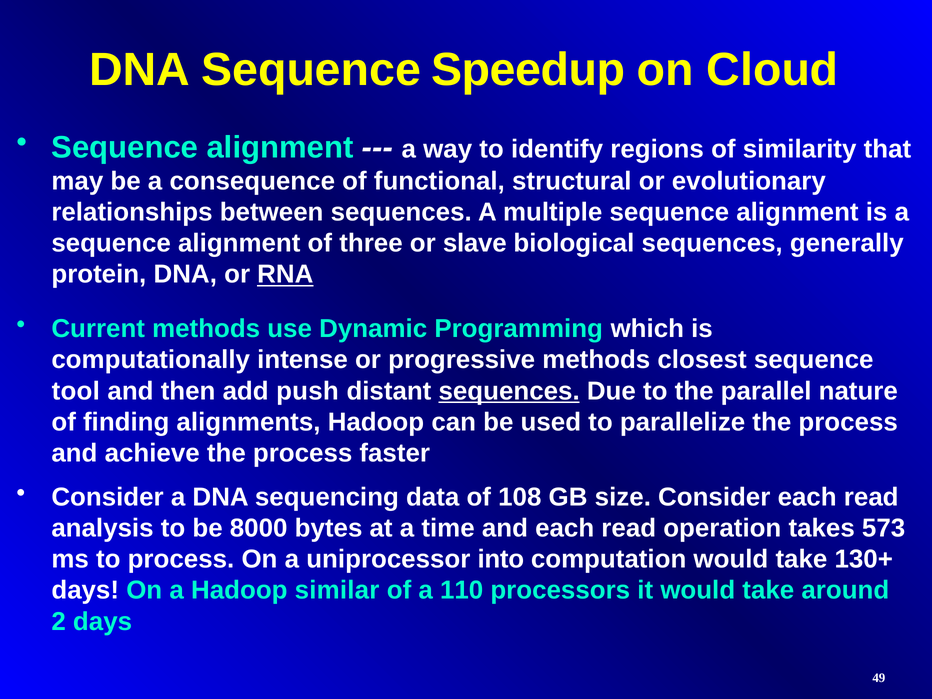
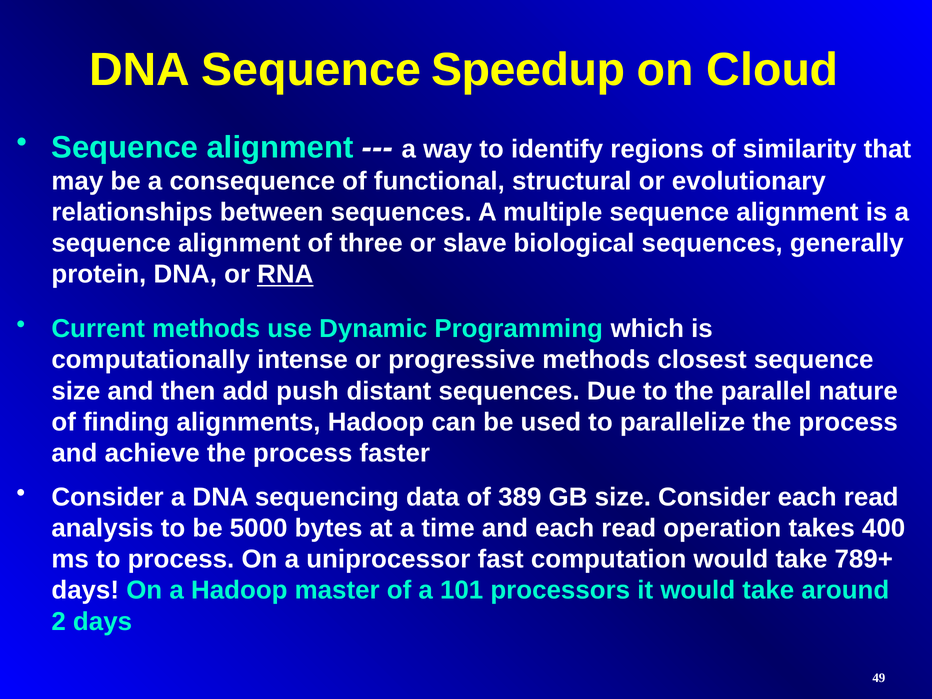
tool: tool -> size (76, 391)
sequences underline: present -> none (509, 391)
108: 108 -> 389 (520, 497)
8000: 8000 -> 5000 (259, 528)
573: 573 -> 400 (884, 528)
into: into -> fast (501, 559)
130+: 130+ -> 789+ (864, 559)
similar: similar -> master (337, 590)
110: 110 -> 101 (462, 590)
